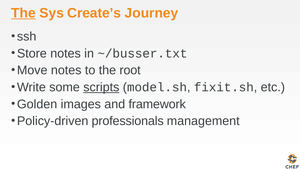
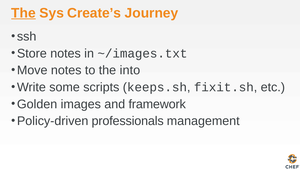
~/busser.txt: ~/busser.txt -> ~/images.txt (142, 53)
root: root -> into (130, 70)
scripts underline: present -> none (101, 87)
model.sh: model.sh -> keeps.sh (157, 87)
